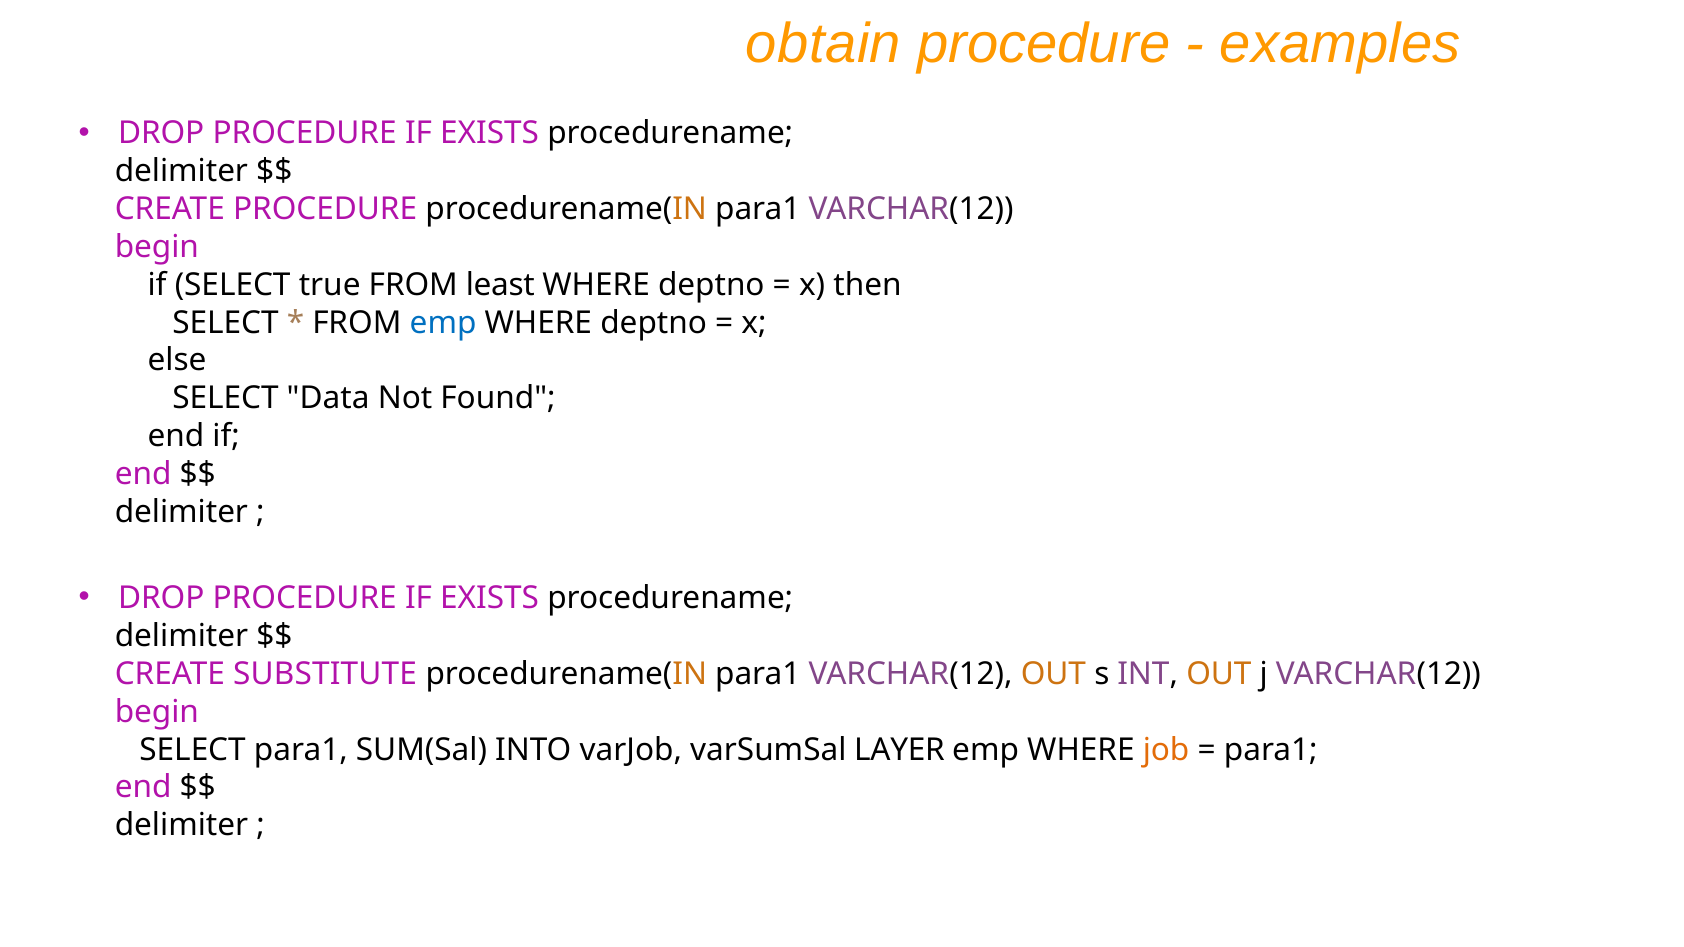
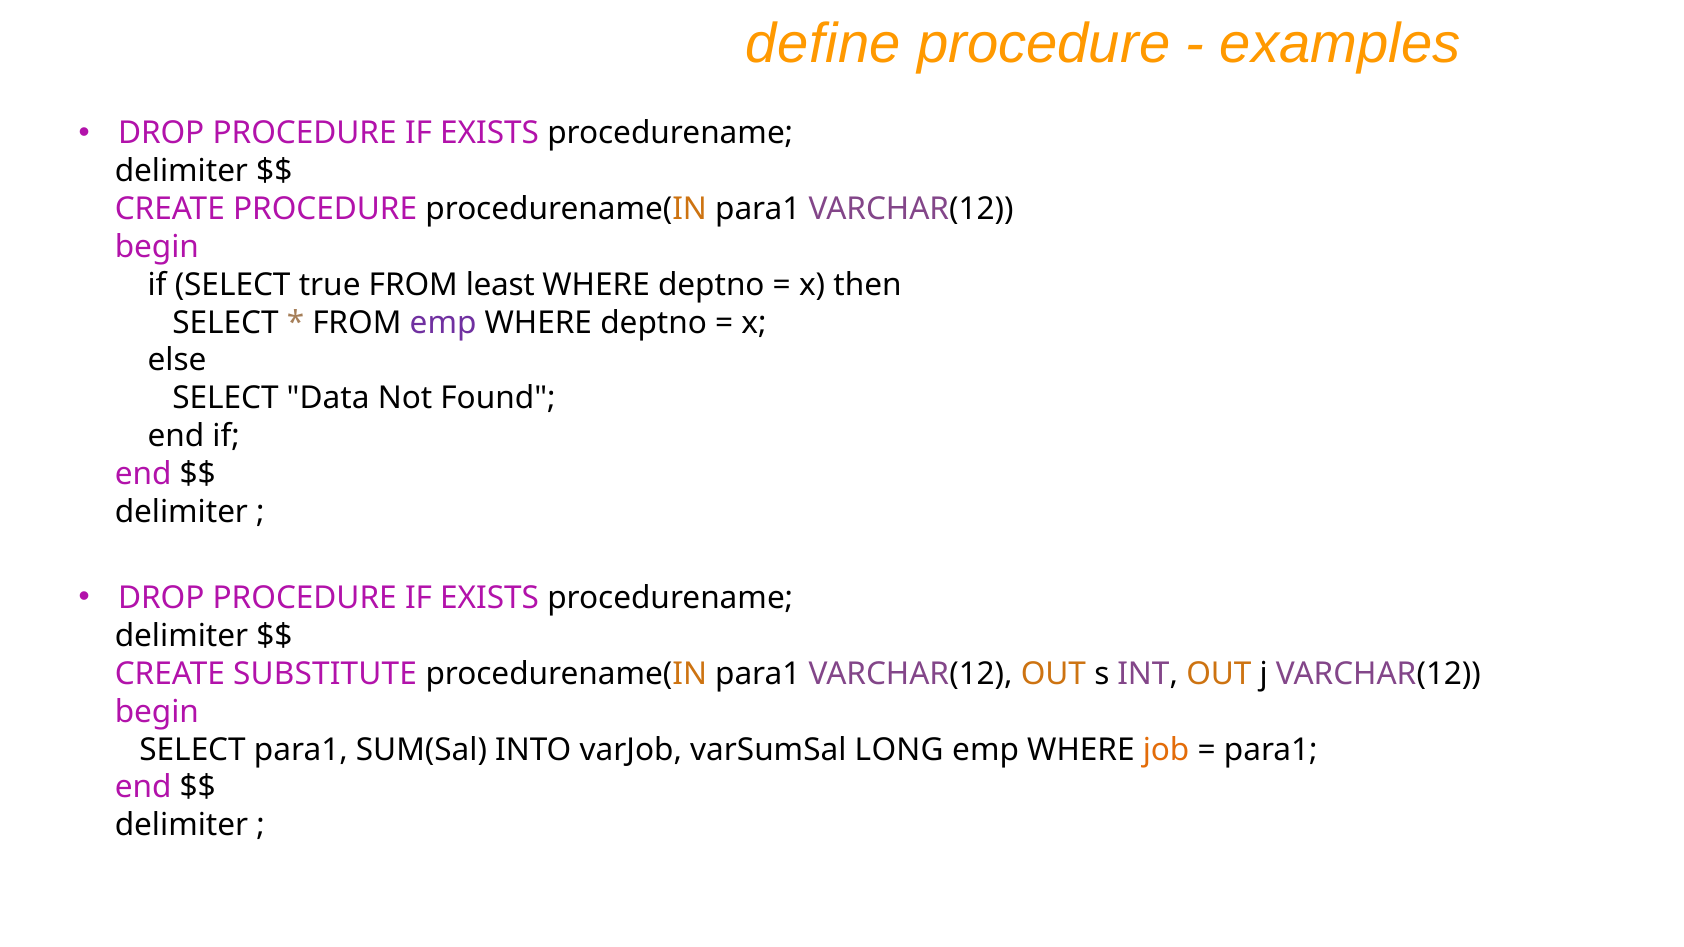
obtain: obtain -> define (823, 44)
emp colour: blue -> purple (443, 323)
LAYER: LAYER -> LONG (899, 750)
